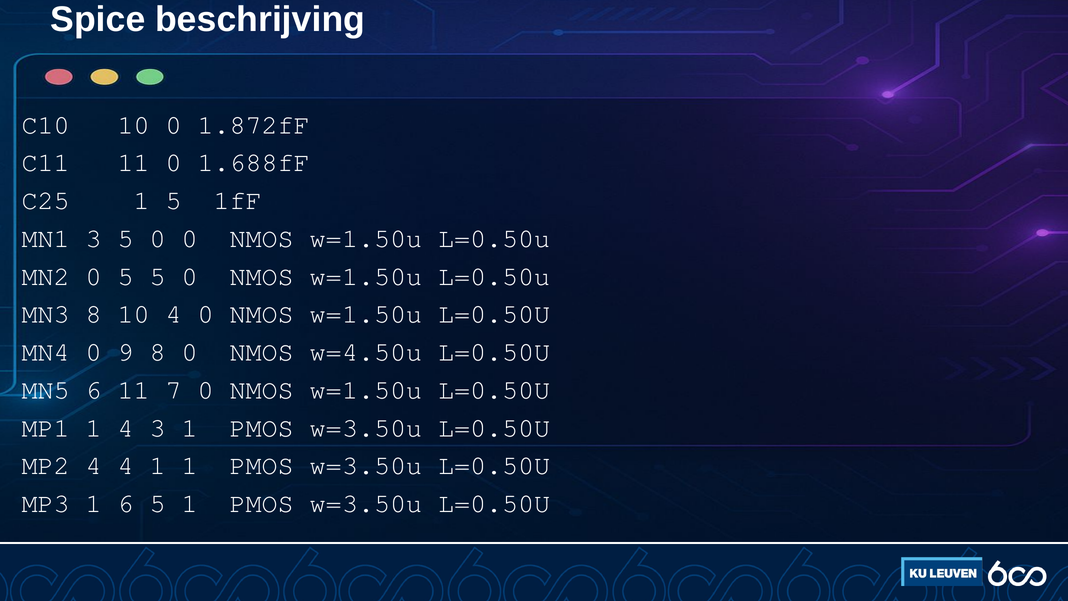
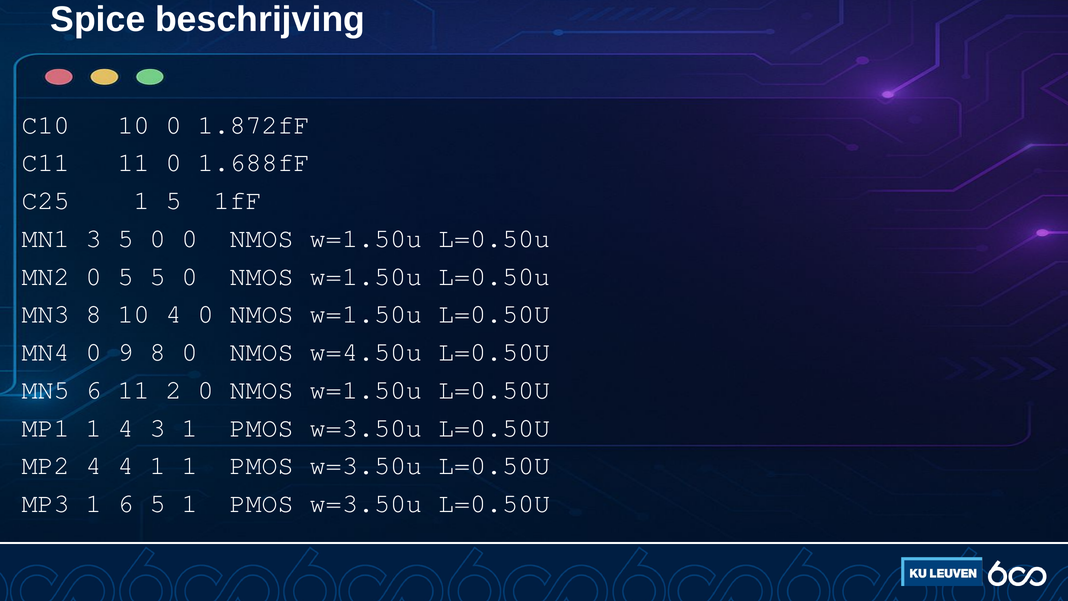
7: 7 -> 2 (174, 390)
